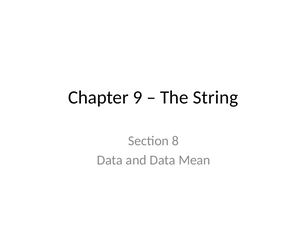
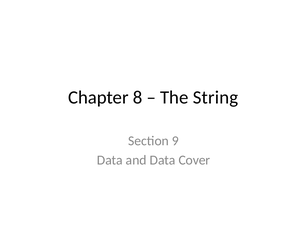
9: 9 -> 8 (138, 98)
8: 8 -> 9 (175, 141)
Mean: Mean -> Cover (194, 160)
